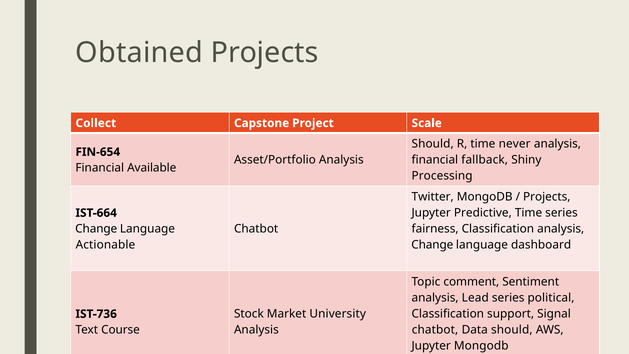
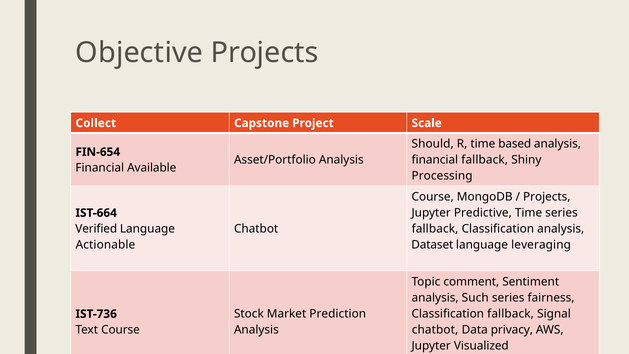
Obtained: Obtained -> Objective (139, 53)
never: never -> based (515, 144)
Twitter: Twitter -> Course (433, 197)
Change: Change -> Verified (96, 229)
fairness: fairness -> fallback (435, 229)
Change: Change -> Dataset (432, 245)
dashboard: dashboard -> leveraging (541, 245)
Lead: Lead -> Such (475, 298)
political: political -> fairness (551, 298)
Market University: University -> Prediction (338, 314)
Classification support: support -> fallback (511, 314)
Data should: should -> privacy (512, 330)
Jupyter Mongodb: Mongodb -> Visualized (481, 346)
